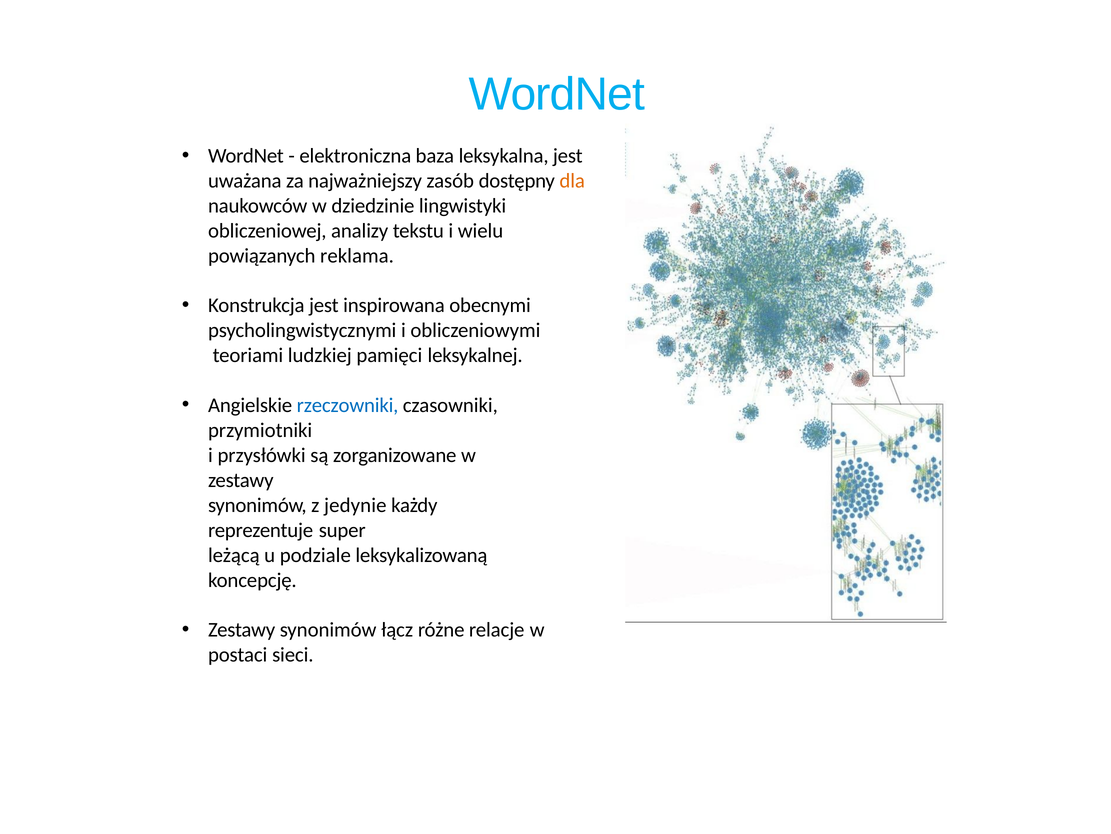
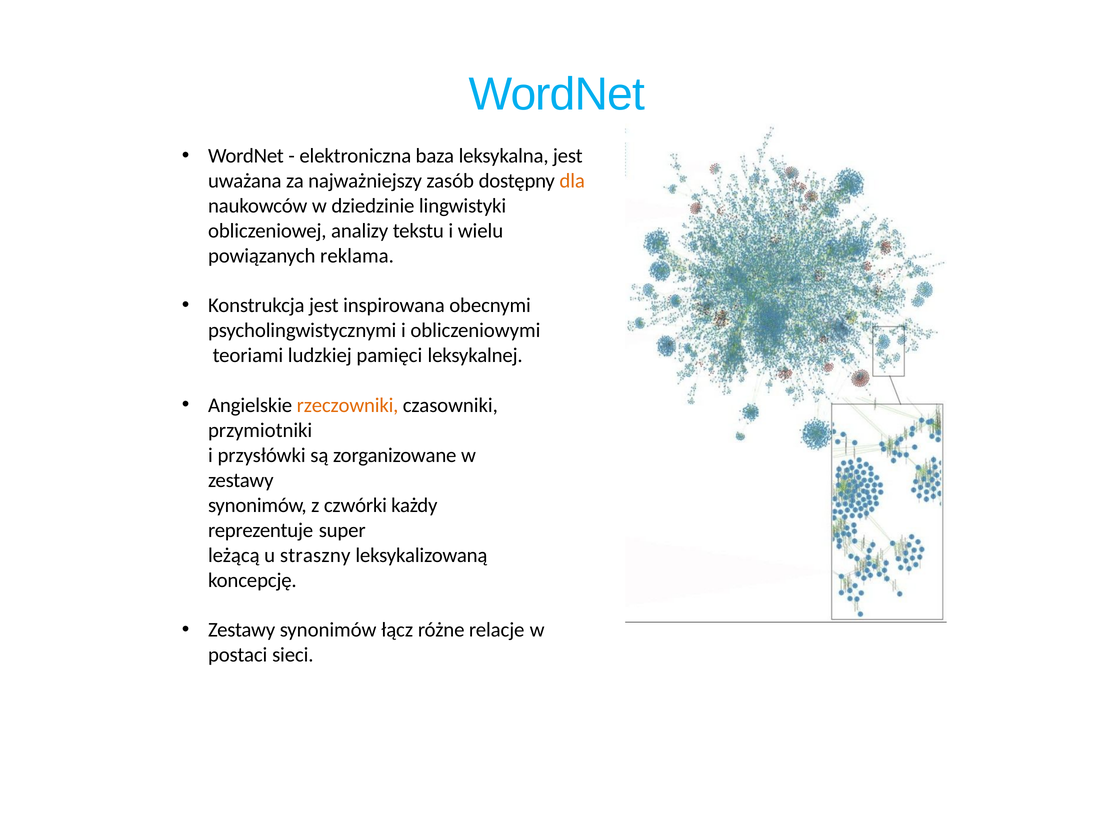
rzeczowniki colour: blue -> orange (348, 405)
jedynie: jedynie -> czwórki (355, 505)
podziale: podziale -> straszny (315, 555)
